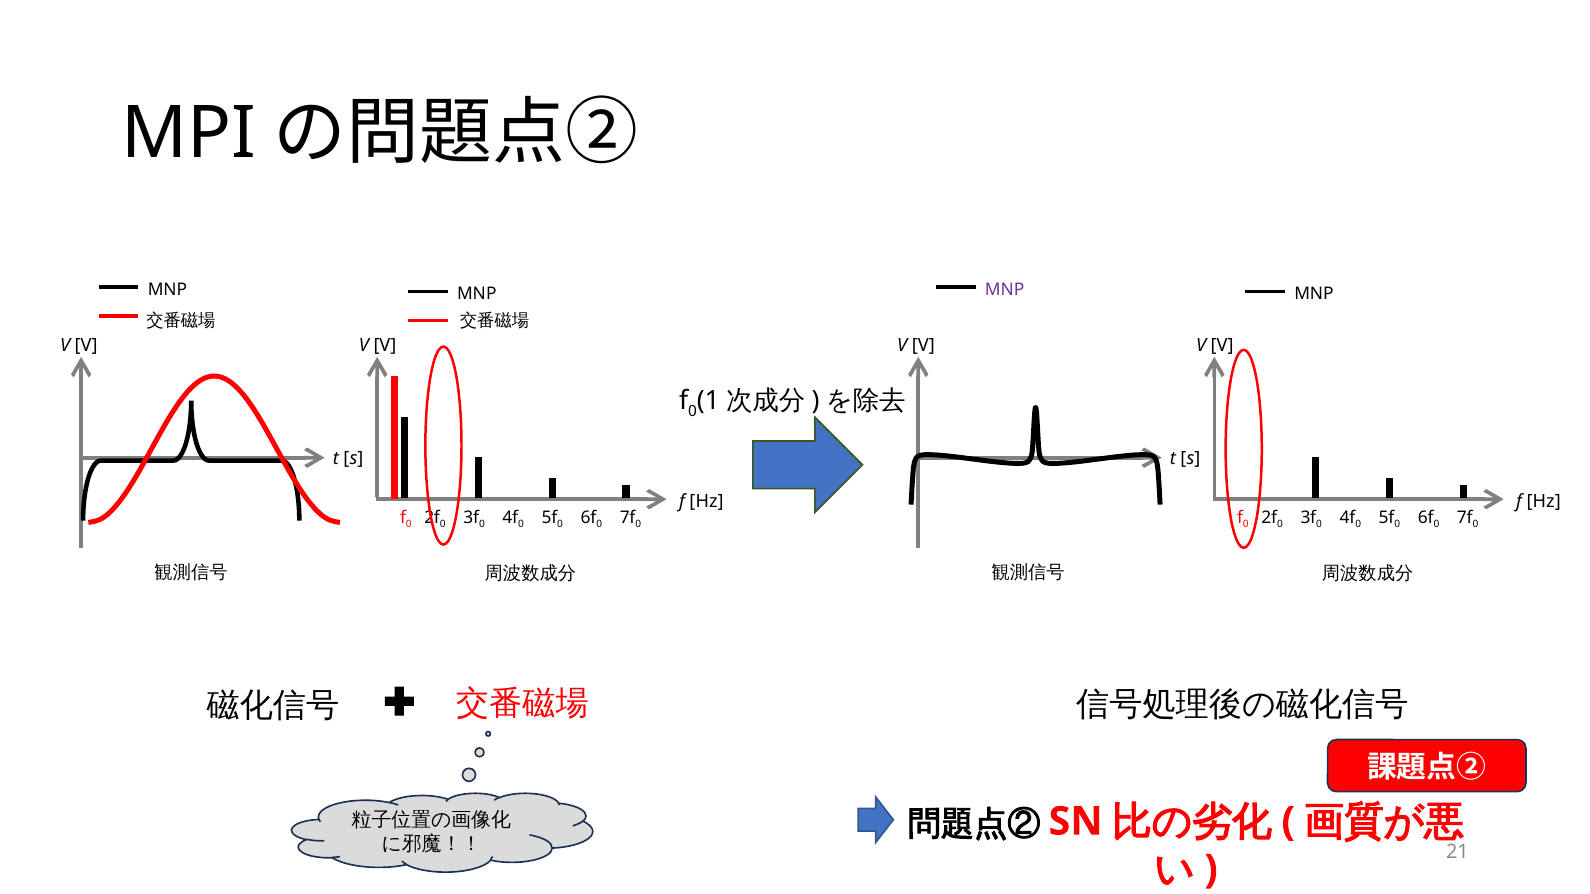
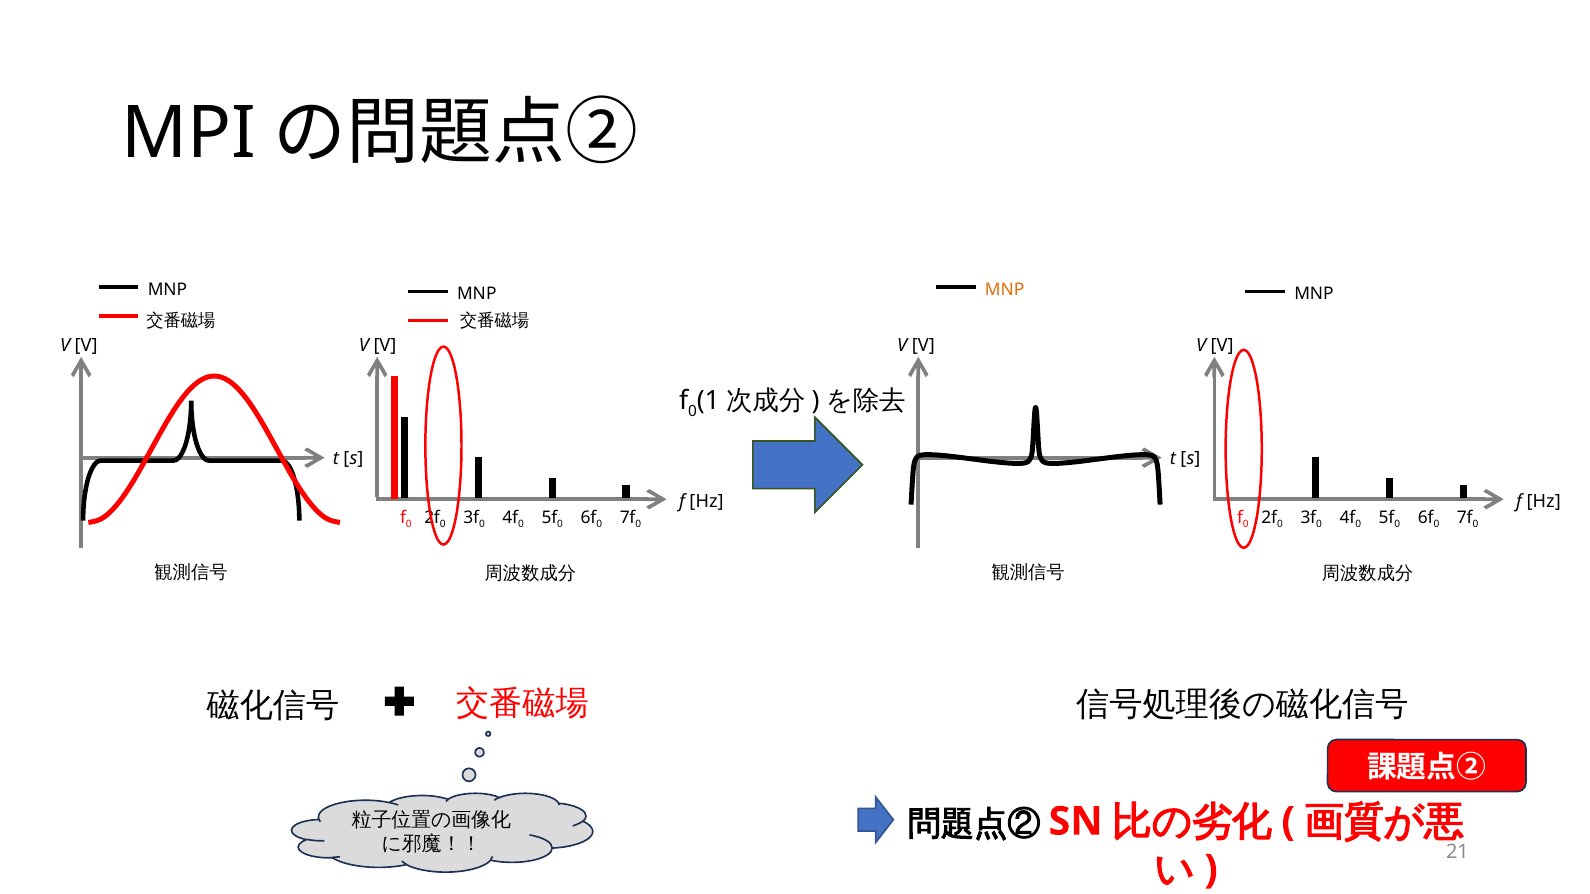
MNP colour: purple -> orange (1005, 290)
